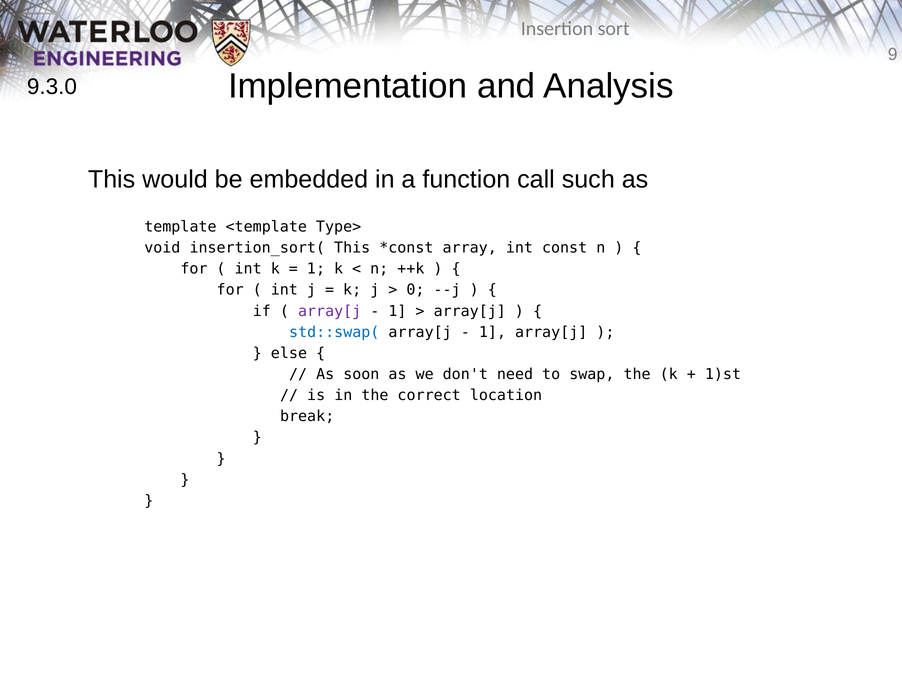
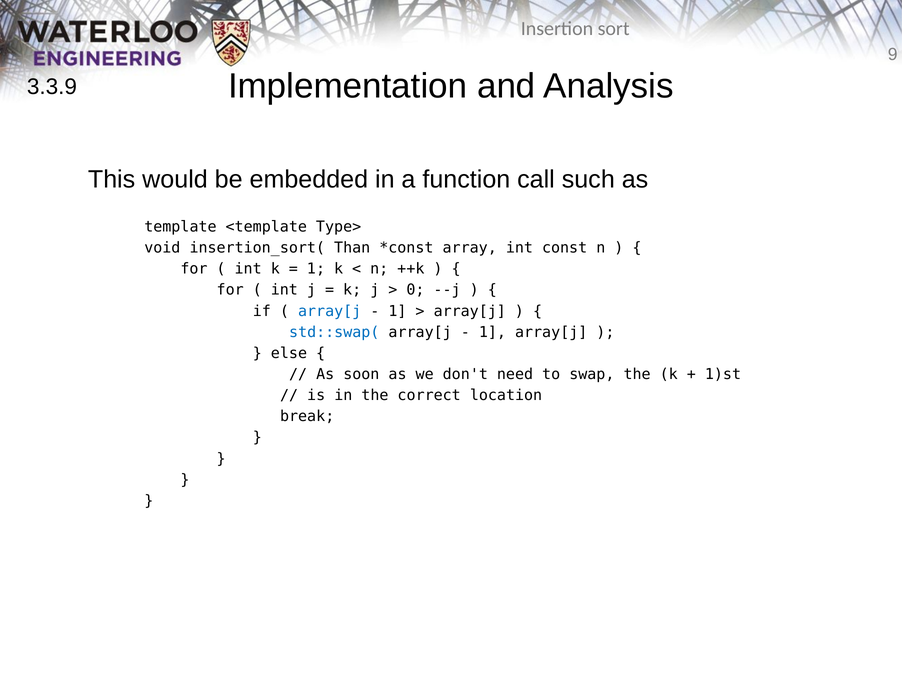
9.3.0: 9.3.0 -> 3.3.9 (52, 87)
insertion_sort( This: This -> Than (352, 248)
array[j colour: purple -> blue (330, 311)
